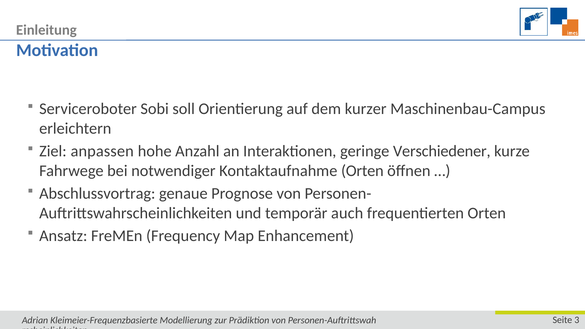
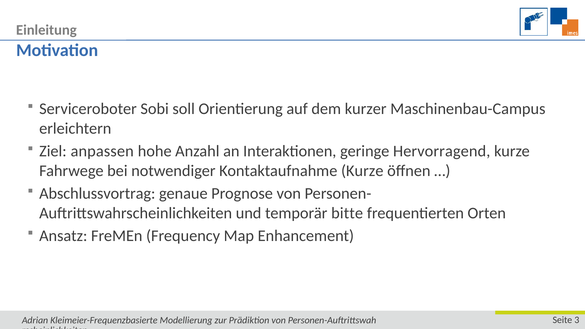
Verschiedener: Verschiedener -> Hervorragend (442, 151)
Kontaktaufnahme Orten: Orten -> Kurze (362, 171)
auch: auch -> bitte (347, 213)
